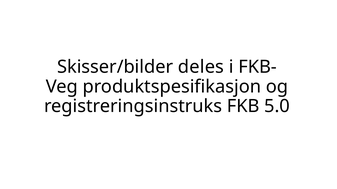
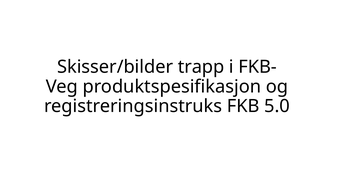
deles: deles -> trapp (201, 67)
